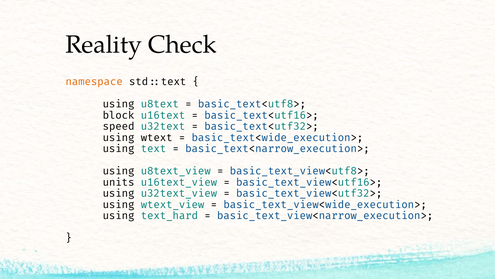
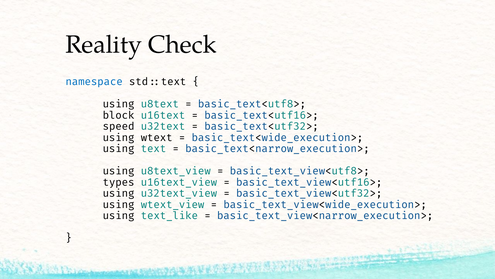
namespace colour: orange -> blue (94, 82)
units: units -> types (119, 182)
text_hard: text_hard -> text_like (169, 216)
